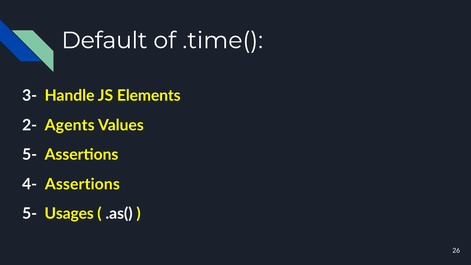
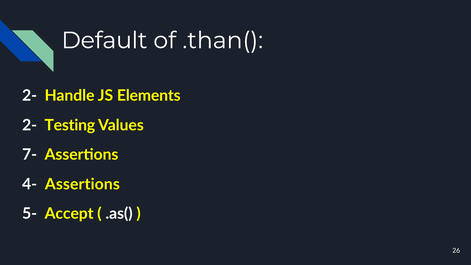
.time(: .time( -> .than( (223, 40)
3-: 3- -> 2- (30, 96)
Agents: Agents -> Testing (70, 125)
5-: 5- -> 7- (30, 155)
Usages: Usages -> Accept (69, 214)
